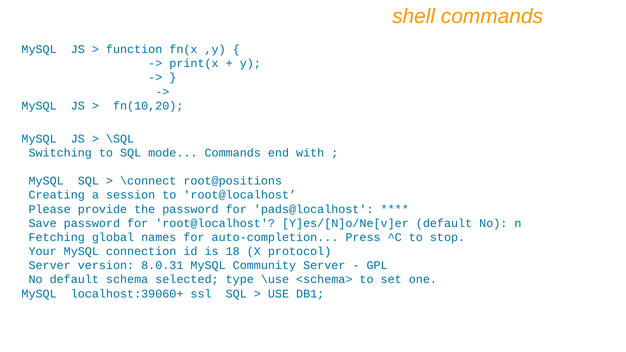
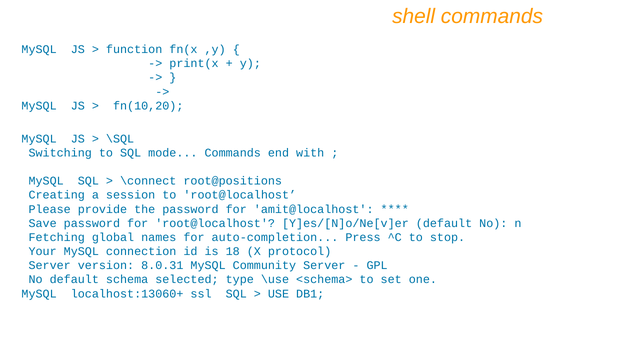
pads@localhost: pads@localhost -> amit@localhost (314, 209)
localhost:39060+: localhost:39060+ -> localhost:13060+ (127, 294)
